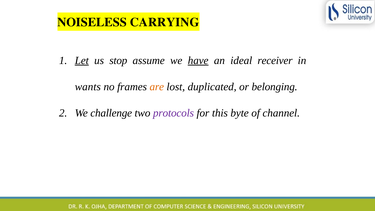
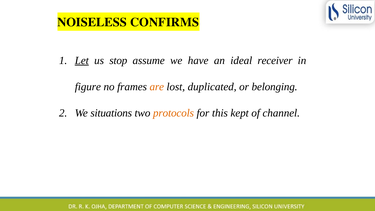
CARRYING: CARRYING -> CONFIRMS (165, 22)
have underline: present -> none (198, 60)
wants: wants -> figure (88, 87)
challenge: challenge -> situations (111, 113)
protocols colour: purple -> orange (173, 113)
byte: byte -> kept (240, 113)
